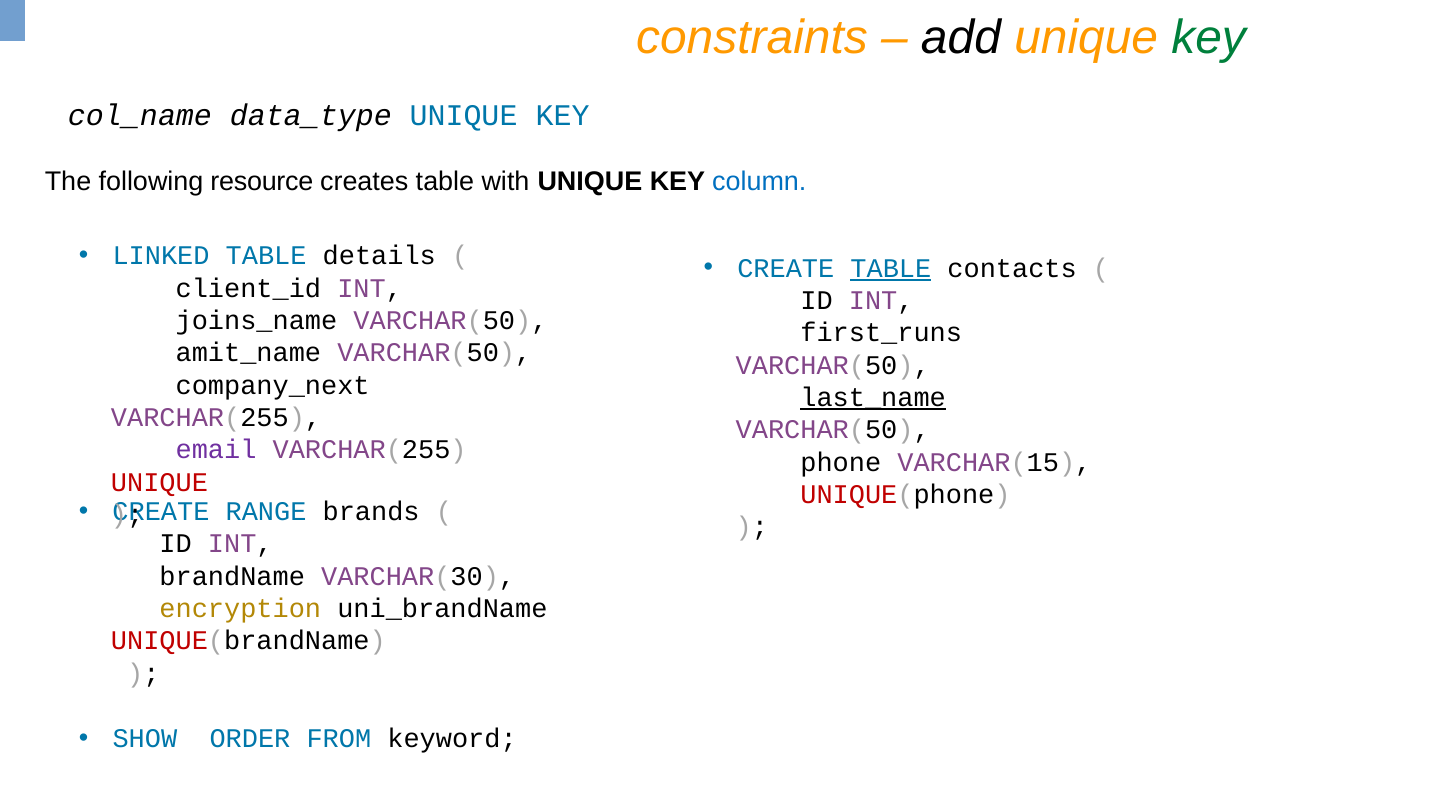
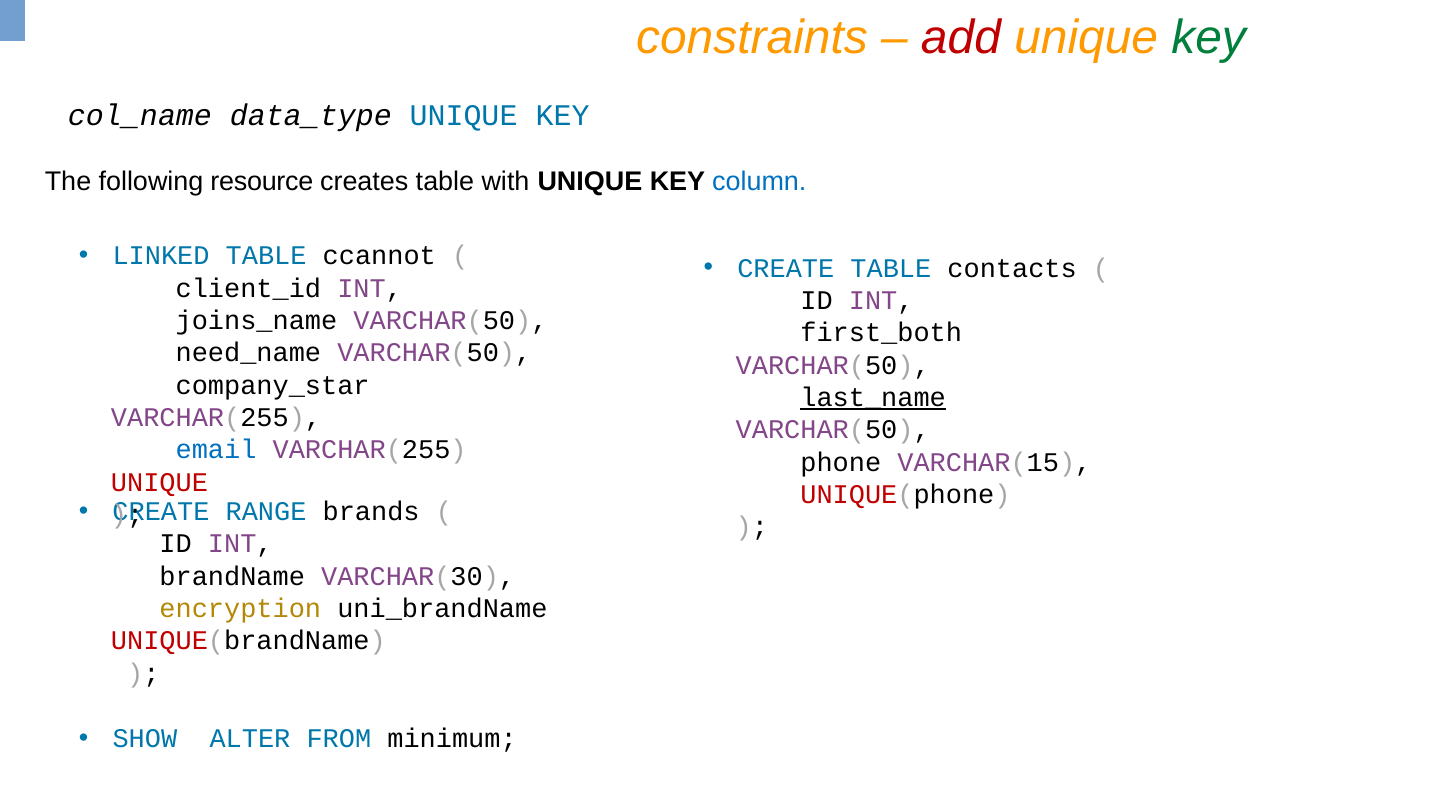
add colour: black -> red (961, 37)
details: details -> ccannot (379, 256)
TABLE underline: present -> none (891, 268)
first_runs: first_runs -> first_both (881, 333)
amit_name: amit_name -> need_name (248, 353)
company_next: company_next -> company_star (273, 386)
email colour: purple -> blue (216, 450)
ORDER: ORDER -> ALTER (250, 739)
keyword: keyword -> minimum (452, 739)
